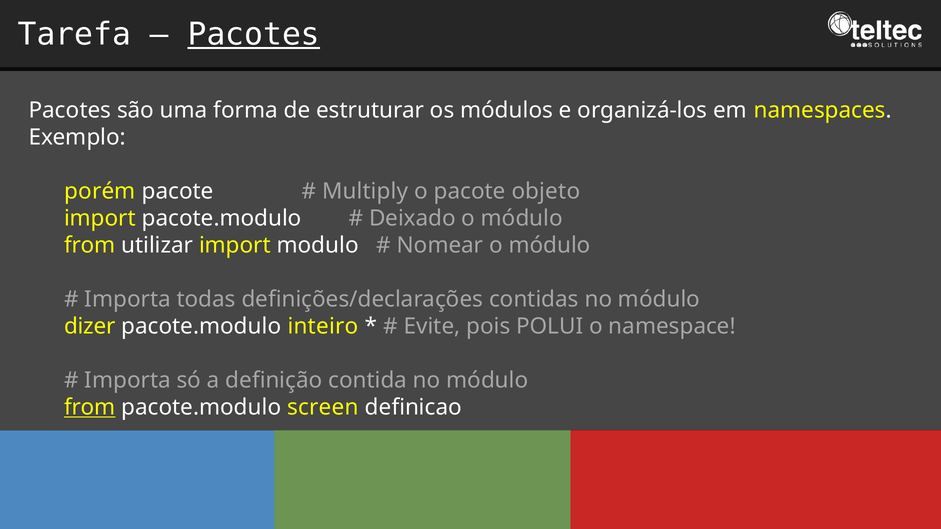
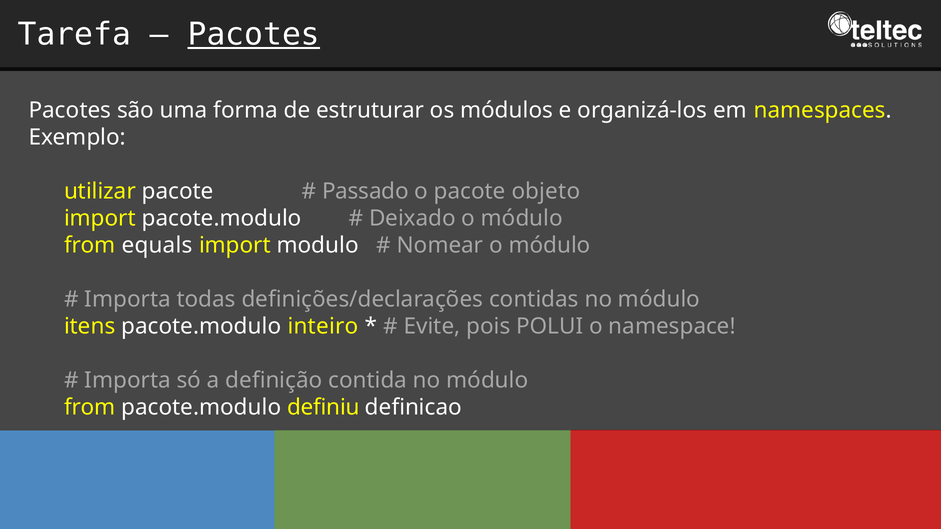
porém: porém -> utilizar (100, 191)
Multiply: Multiply -> Passado (365, 191)
utilizar: utilizar -> equals (157, 245)
dizer: dizer -> itens (90, 326)
from underline: present -> none (90, 408)
screen: screen -> definiu (323, 408)
